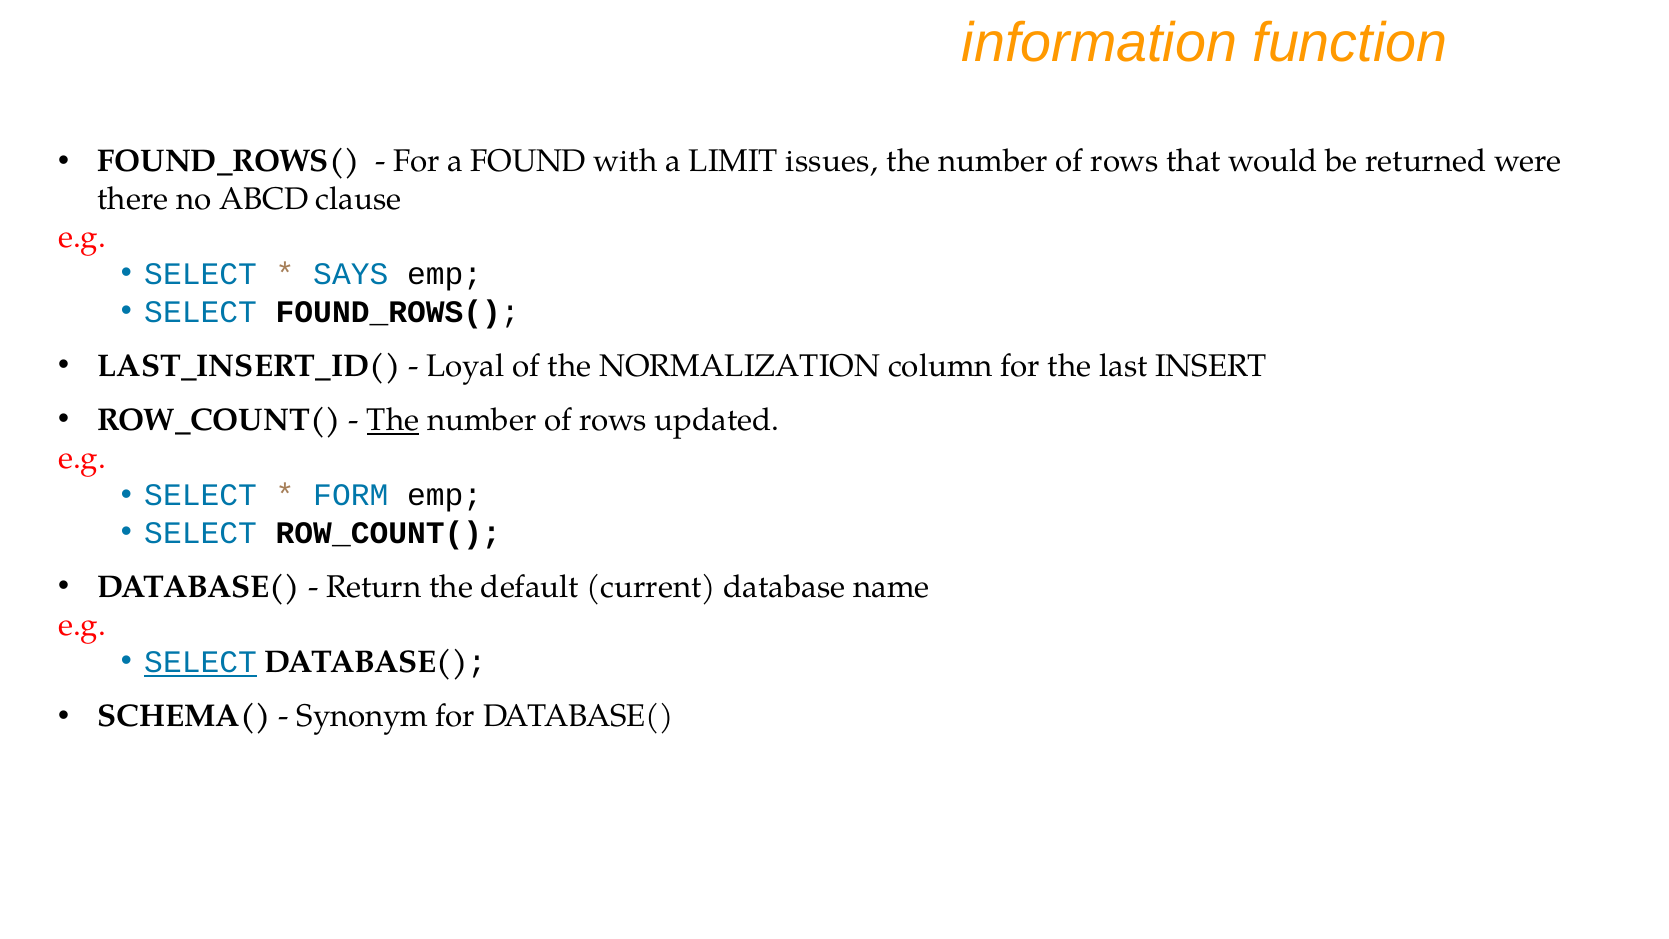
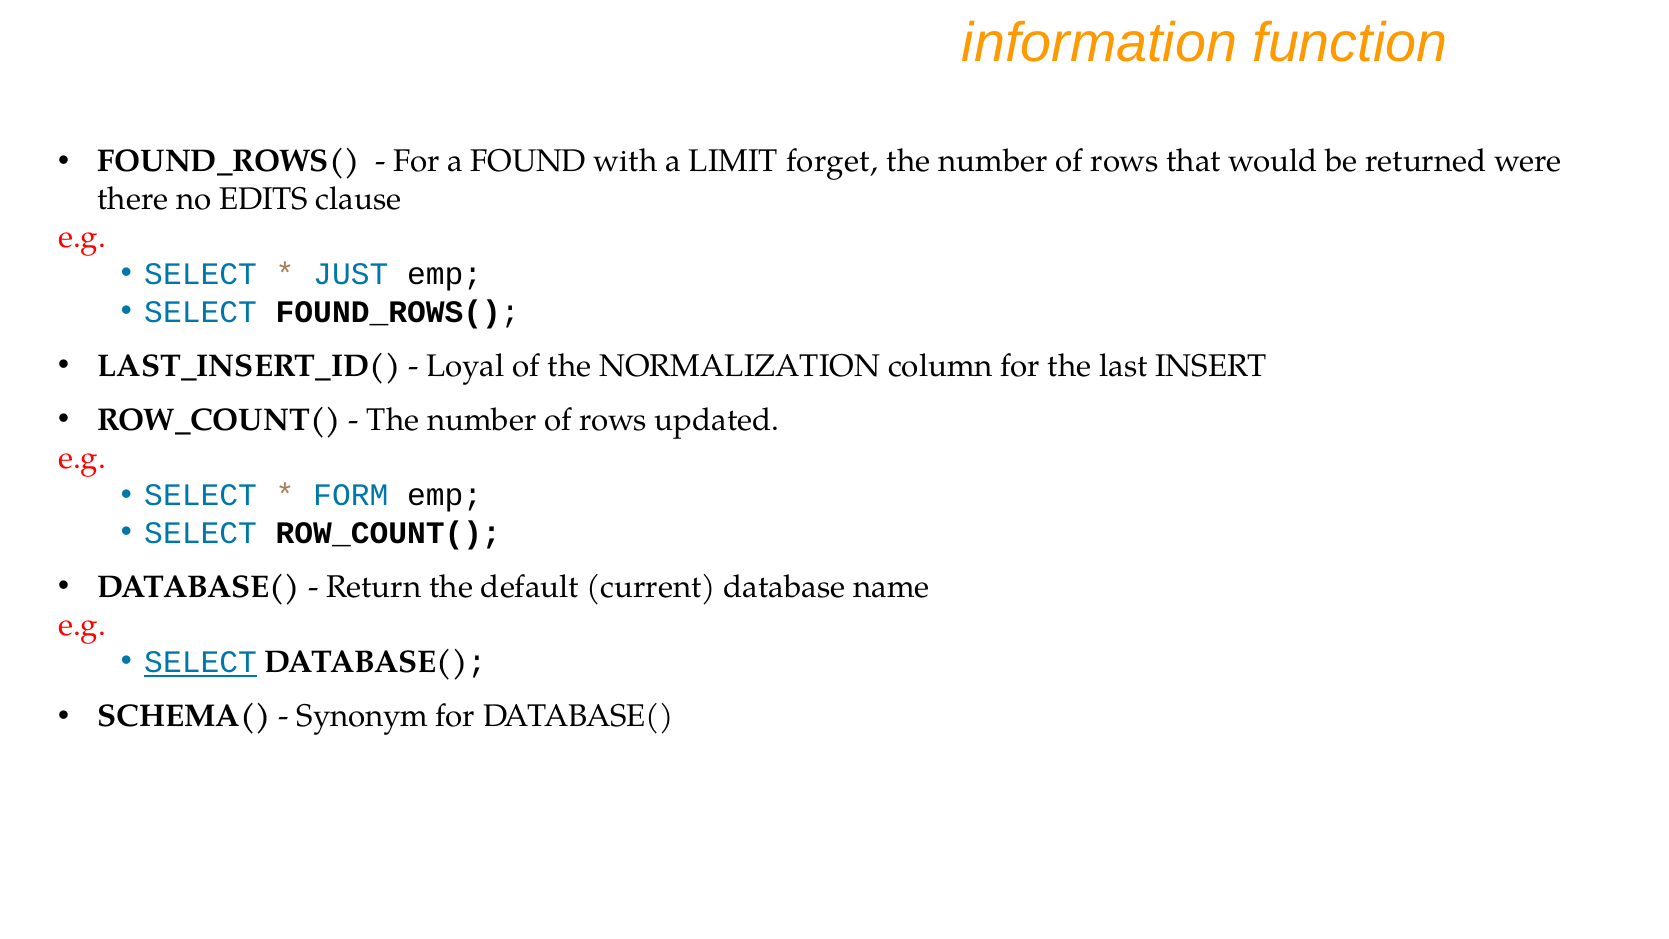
issues: issues -> forget (832, 162)
ABCD: ABCD -> EDITS (264, 199)
SAYS: SAYS -> JUST (351, 274)
The underline: present -> none (393, 420)
